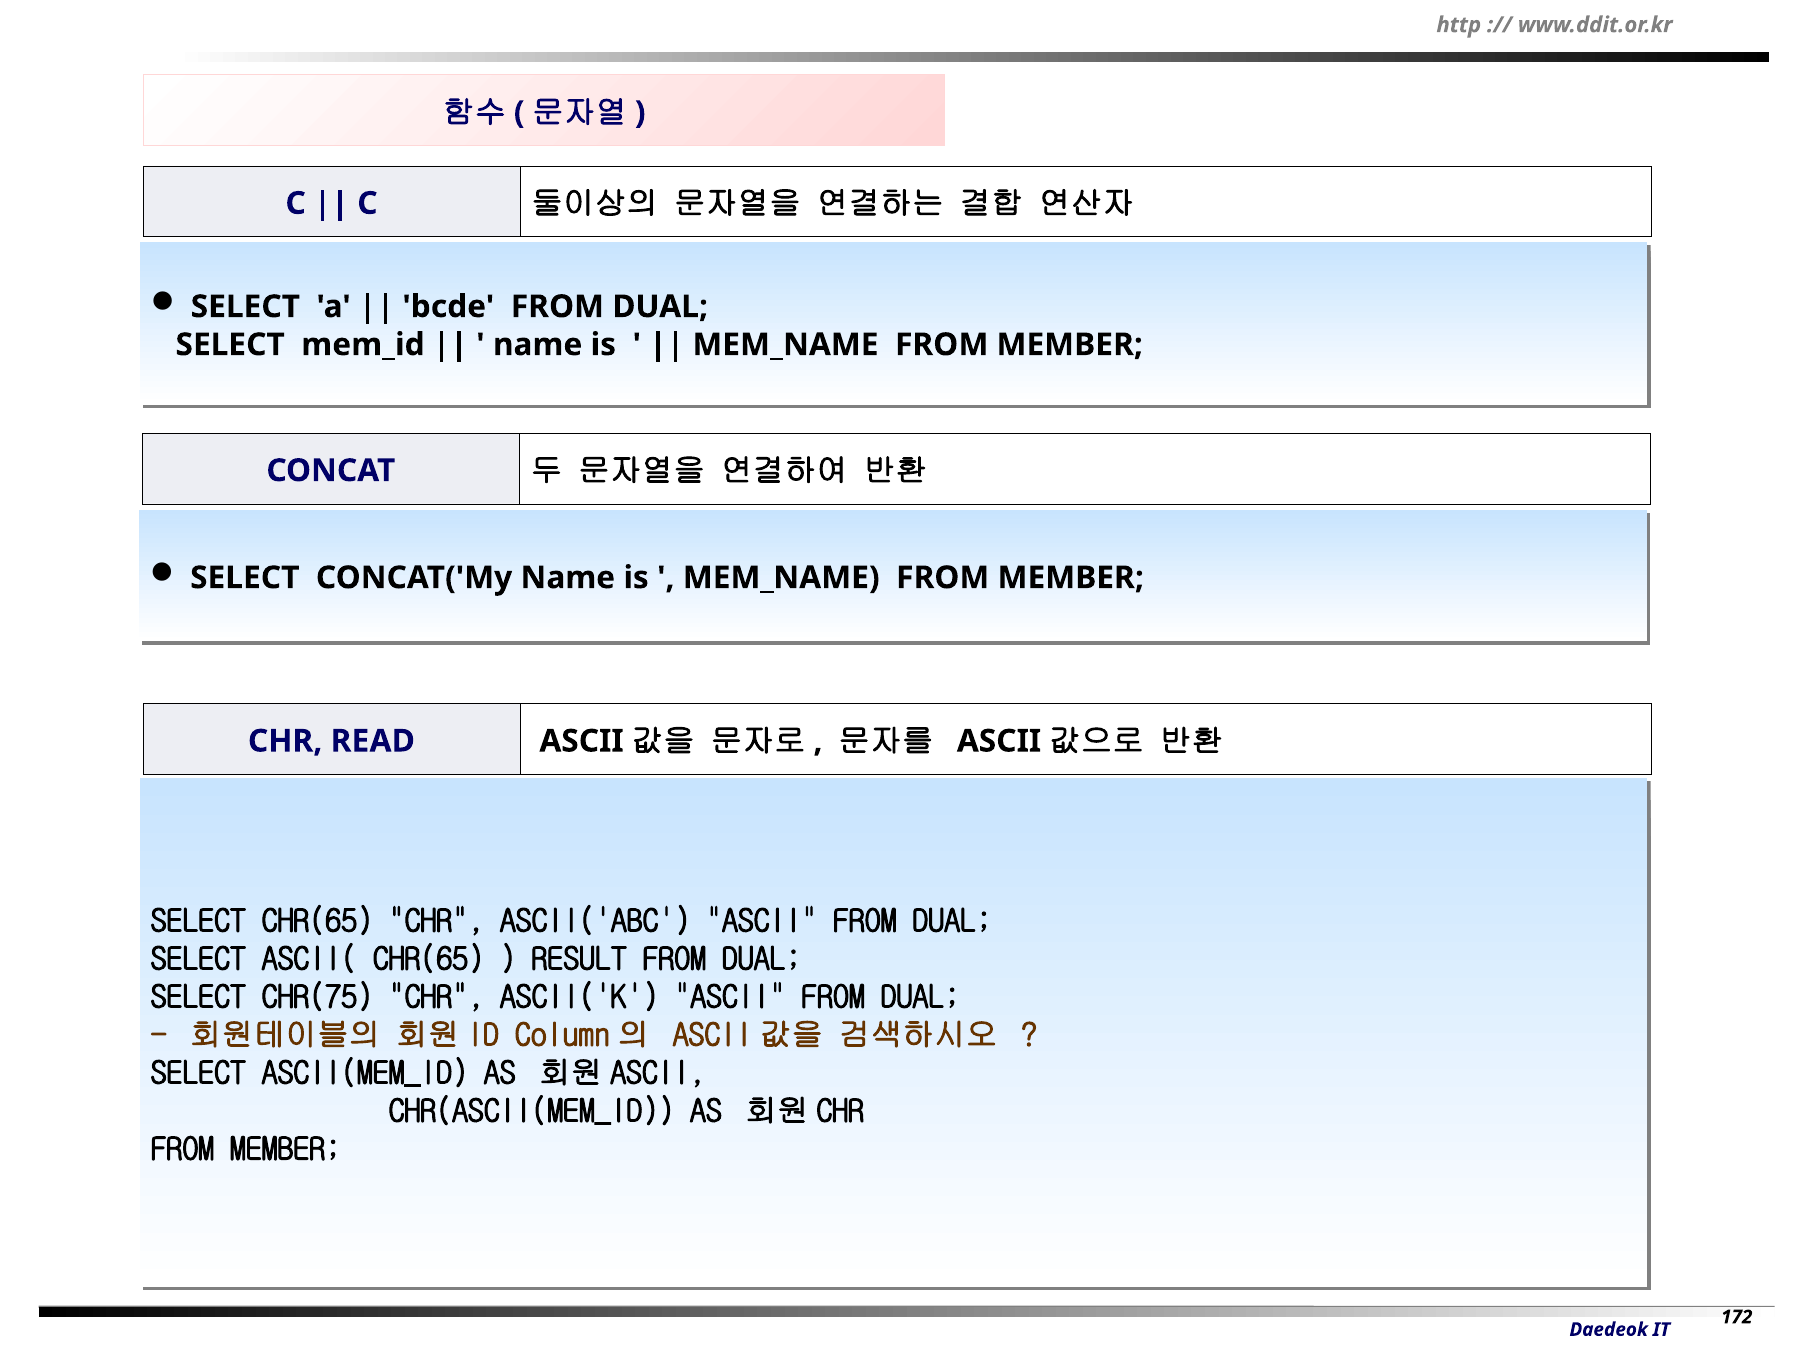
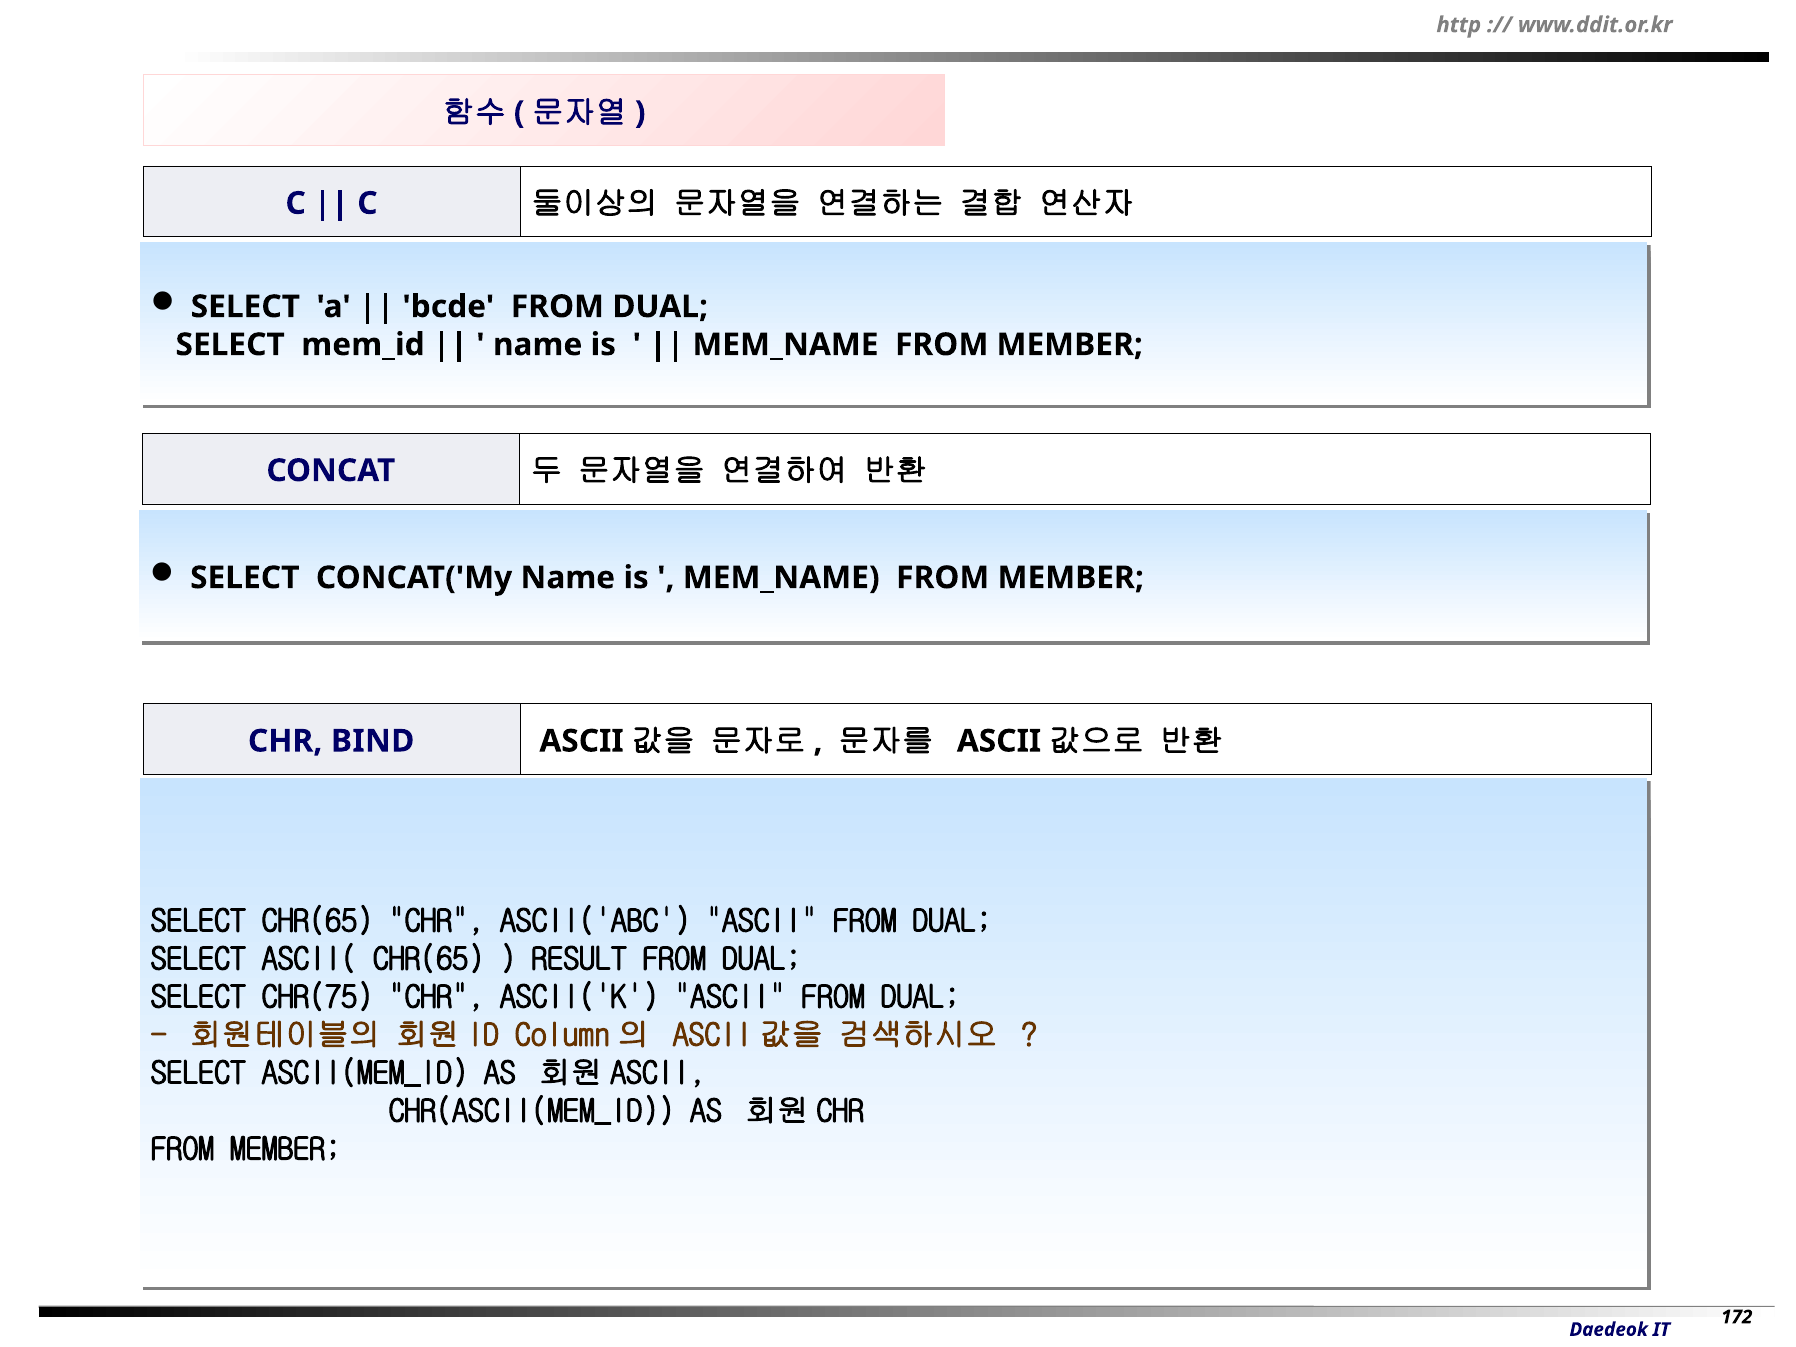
READ: READ -> BIND (373, 741)
